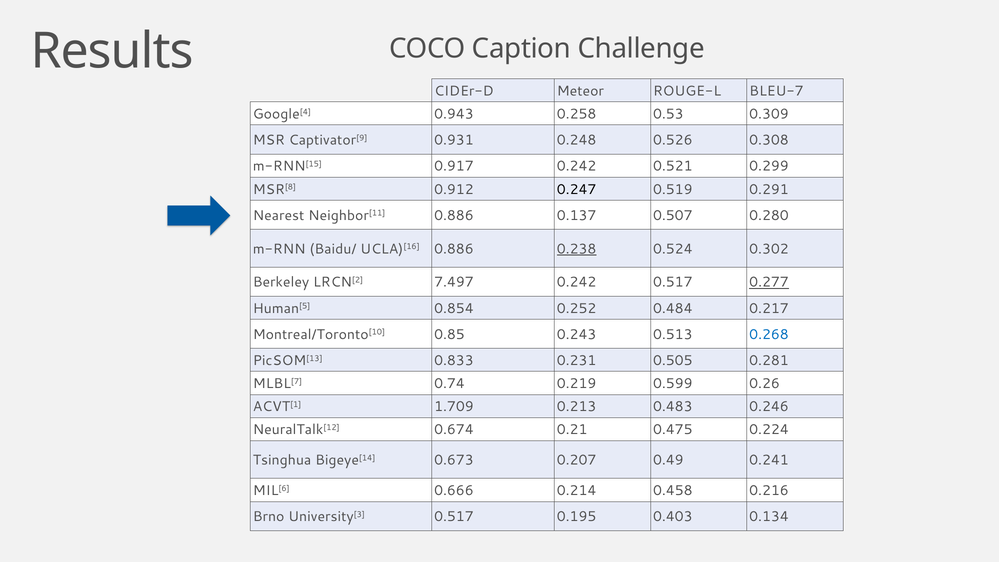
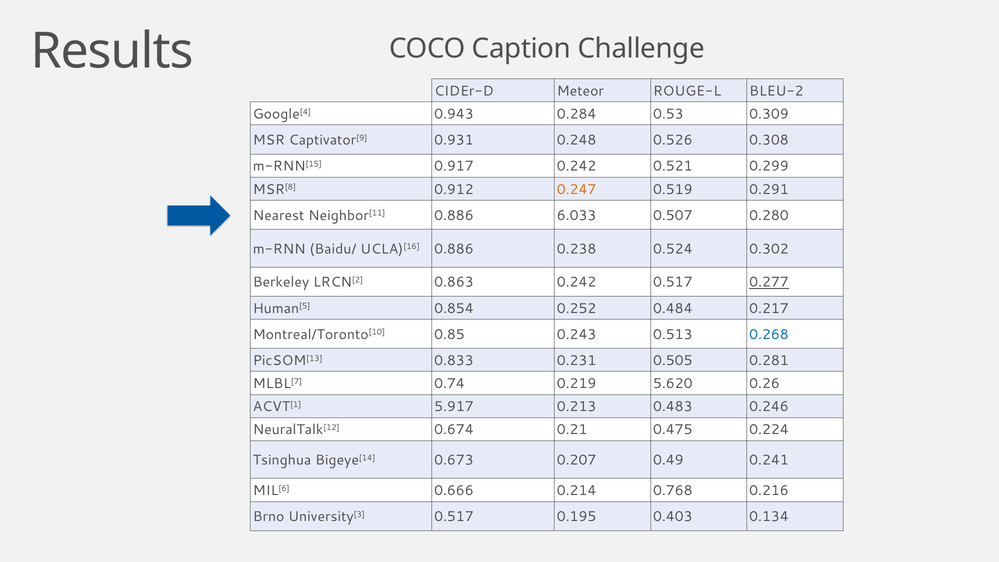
BLEU-7: BLEU-7 -> BLEU-2 (776, 91)
0.258: 0.258 -> 0.284 (577, 114)
0.247 colour: black -> orange (577, 189)
0.137: 0.137 -> 6.033 (577, 215)
0.238 underline: present -> none (577, 249)
7.497: 7.497 -> 0.863 (454, 282)
0.599: 0.599 -> 5.620 (673, 384)
1.709: 1.709 -> 5.917 (454, 407)
0.458: 0.458 -> 0.768 (673, 491)
